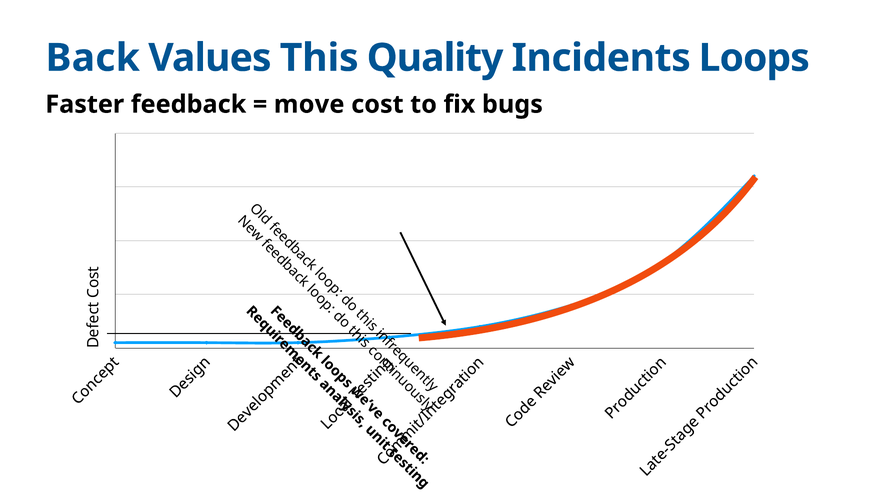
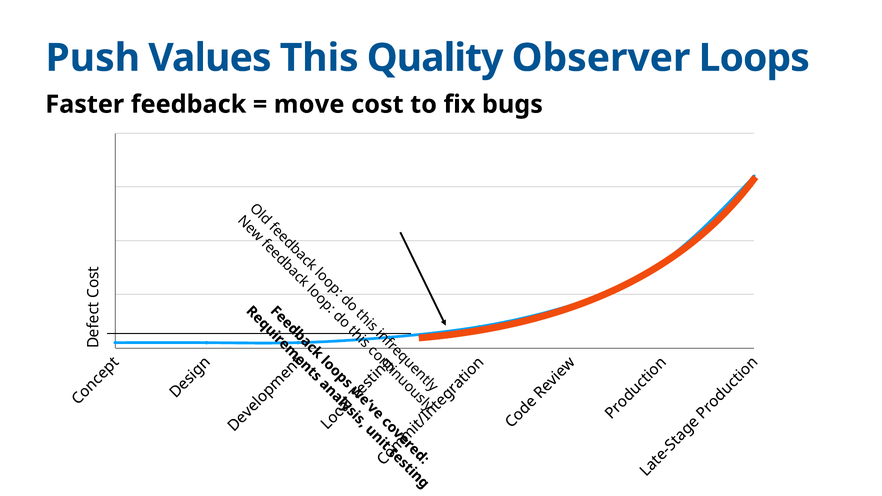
Back: Back -> Push (93, 58)
Incidents: Incidents -> Observer (601, 58)
